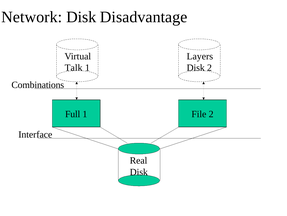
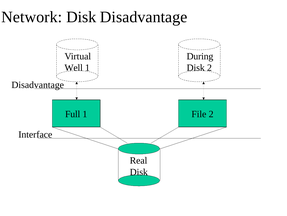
Layers: Layers -> During (200, 56)
Talk: Talk -> Well (74, 68)
Combinations: Combinations -> Disadvantage (38, 85)
